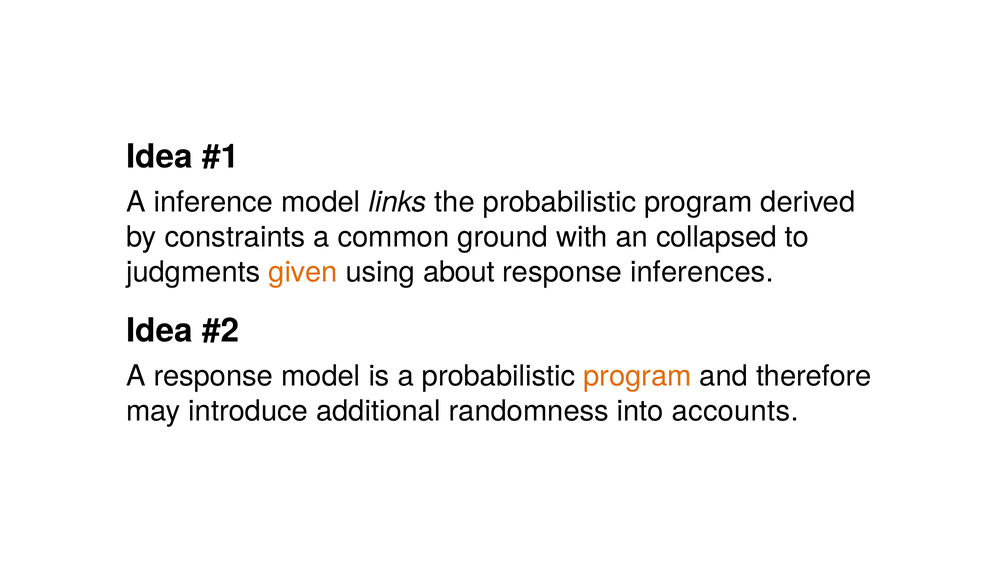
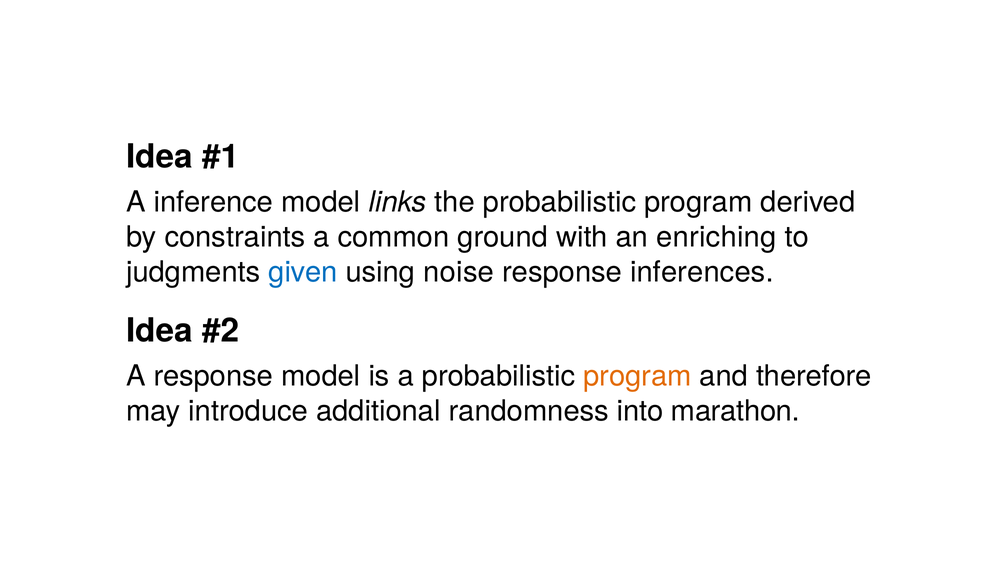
collapsed: collapsed -> enriching (716, 237)
given colour: orange -> blue (303, 272)
about: about -> noise (459, 272)
accounts: accounts -> marathon (735, 411)
